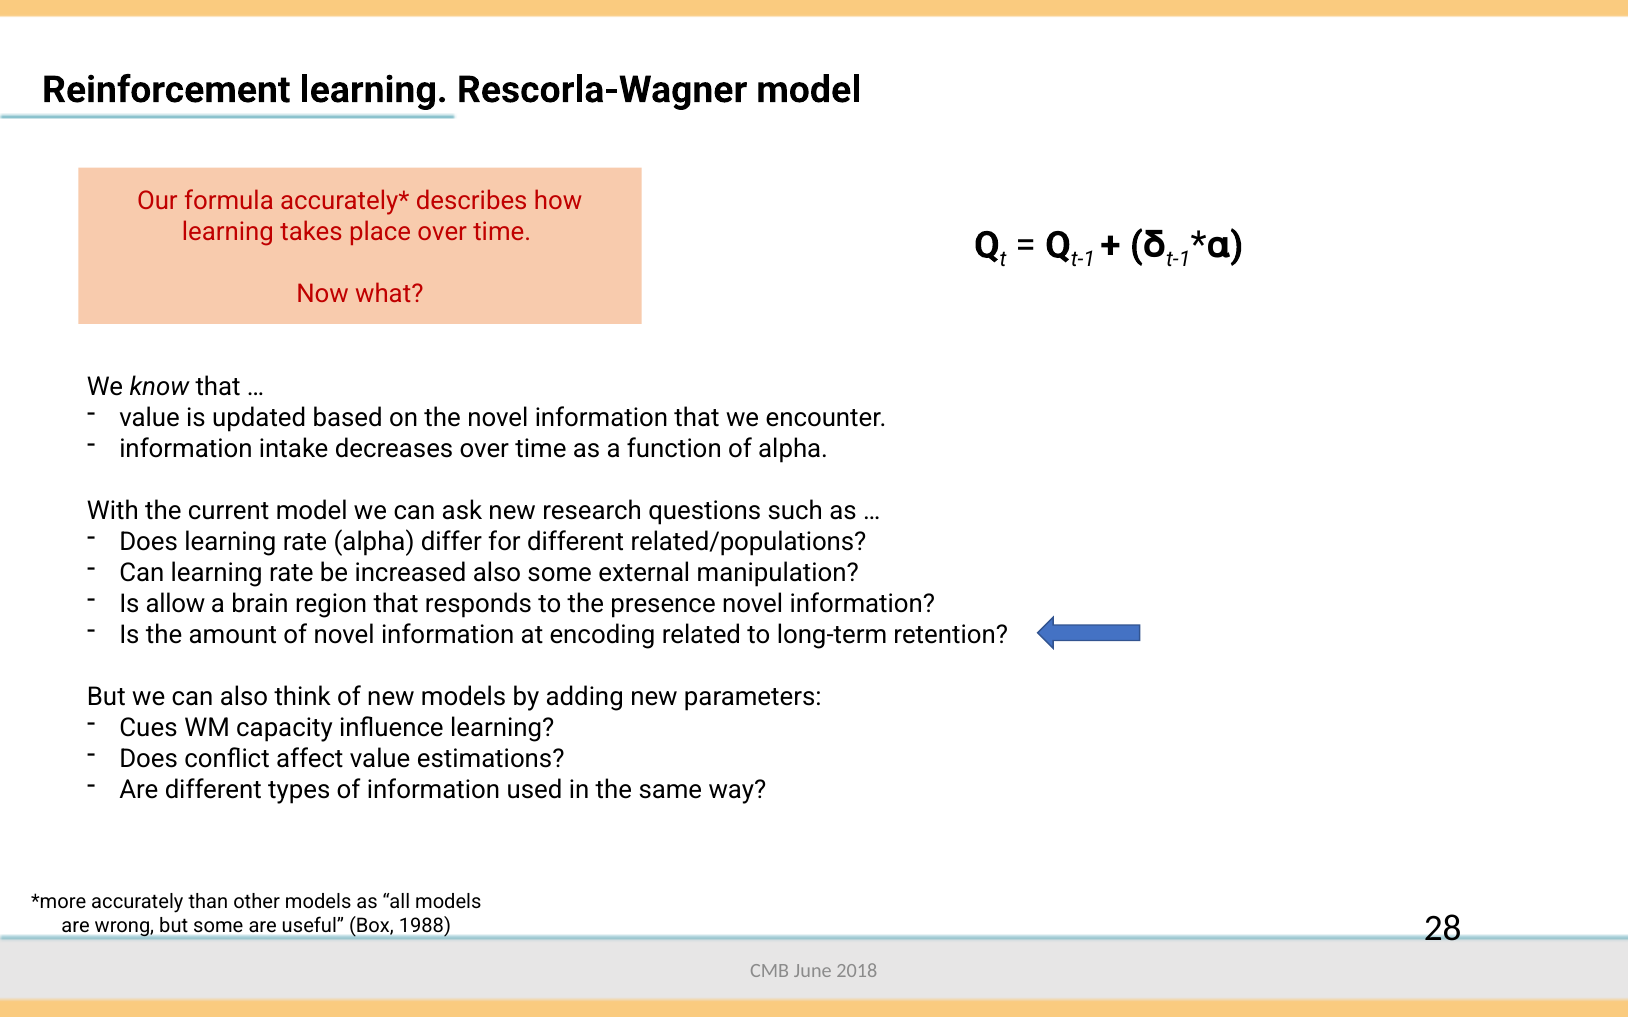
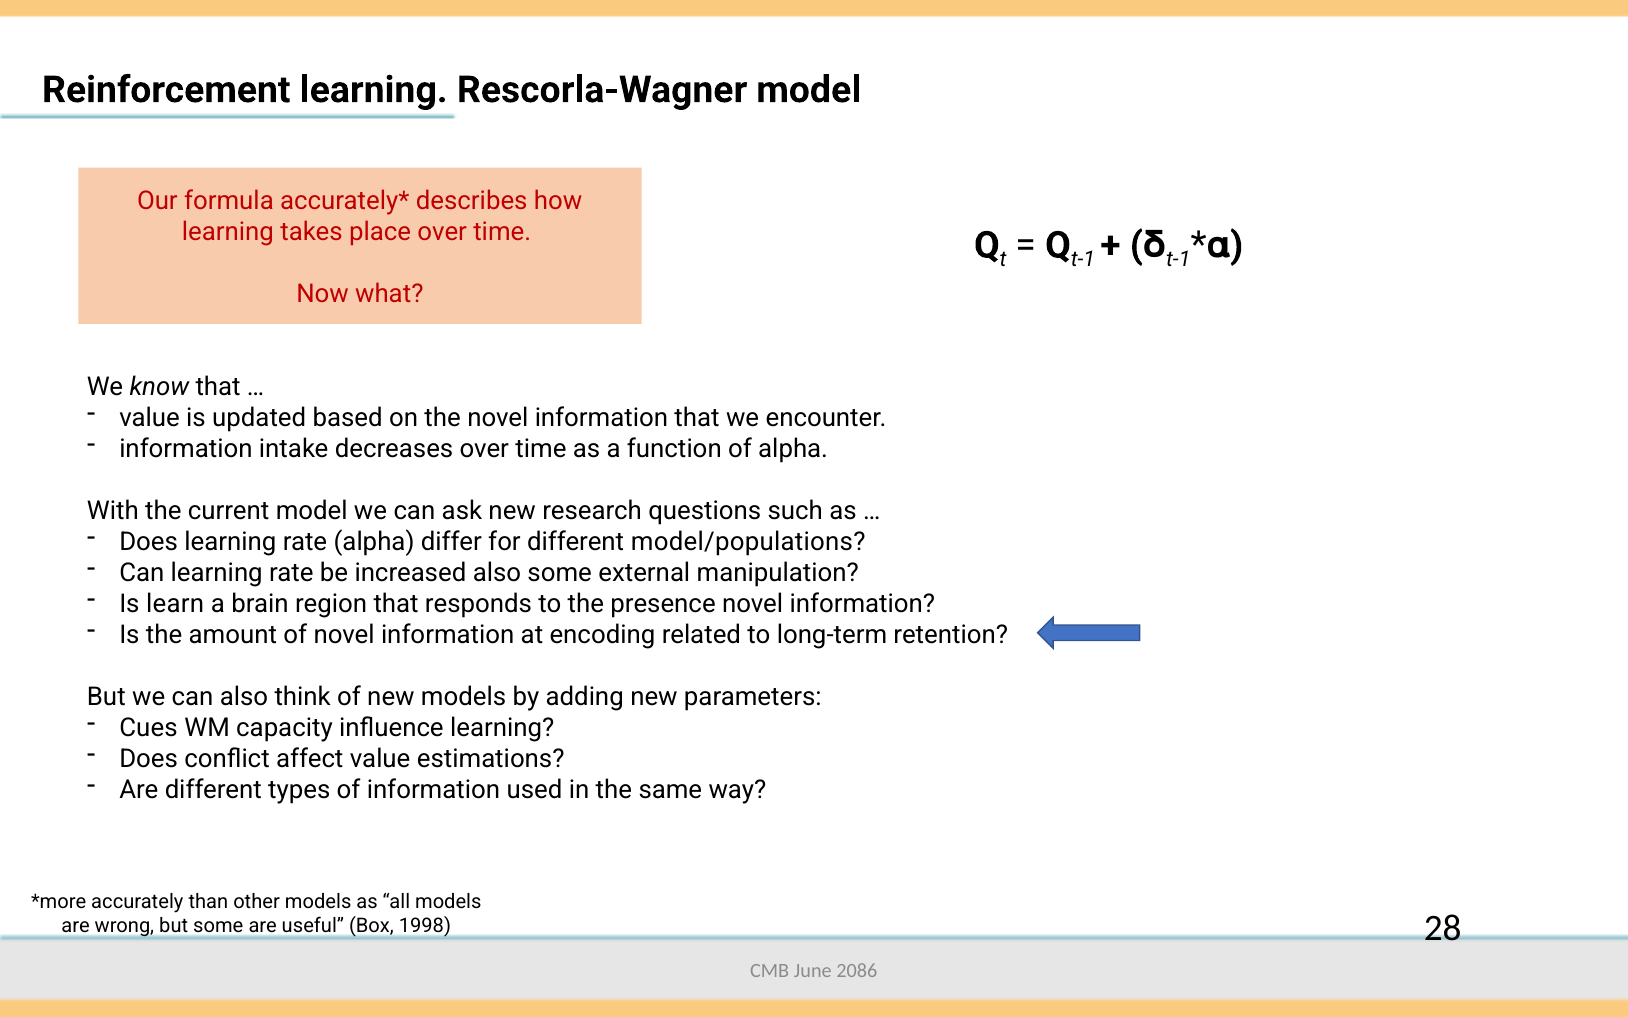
related/populations: related/populations -> model/populations (748, 542)
allow: allow -> learn (175, 604)
1988: 1988 -> 1998 (425, 926)
2018: 2018 -> 2086 (857, 971)
